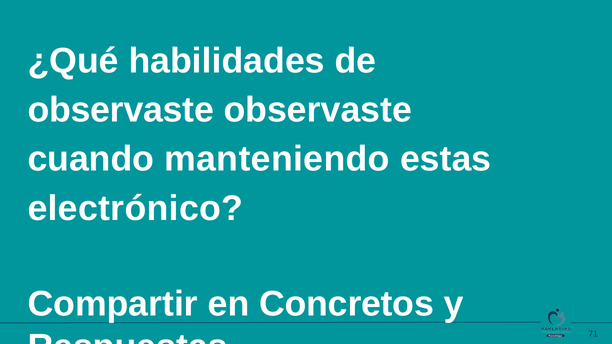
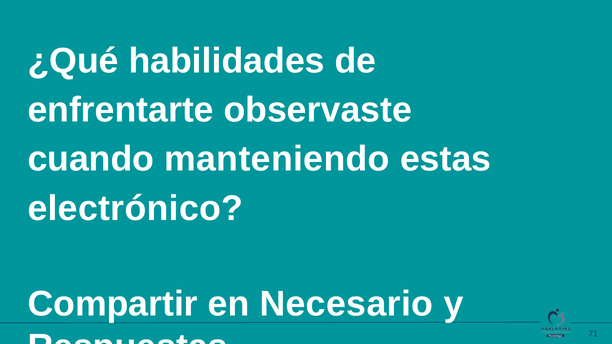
observaste: observaste -> enfrentarte (121, 110)
Concretos: Concretos -> Necesario (346, 304)
